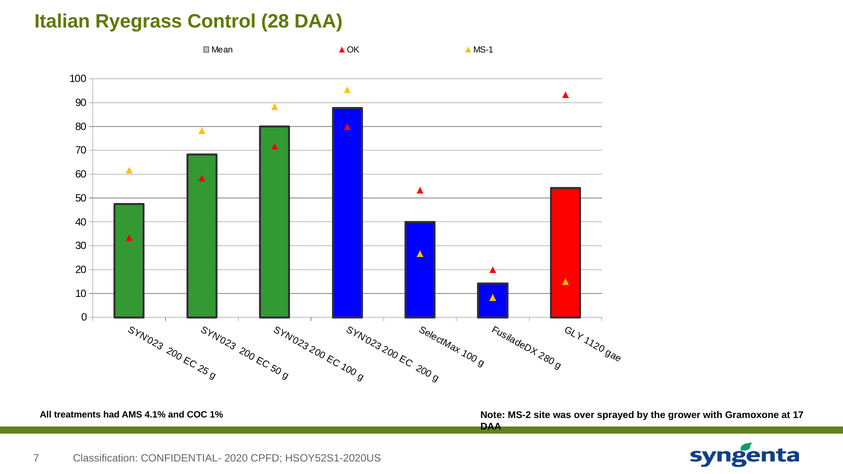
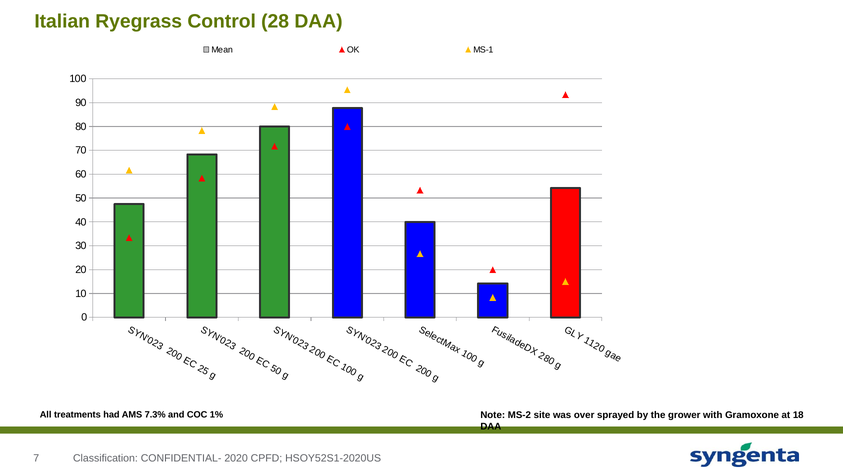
4.1%: 4.1% -> 7.3% (155, 415)
17: 17 -> 18 (798, 415)
